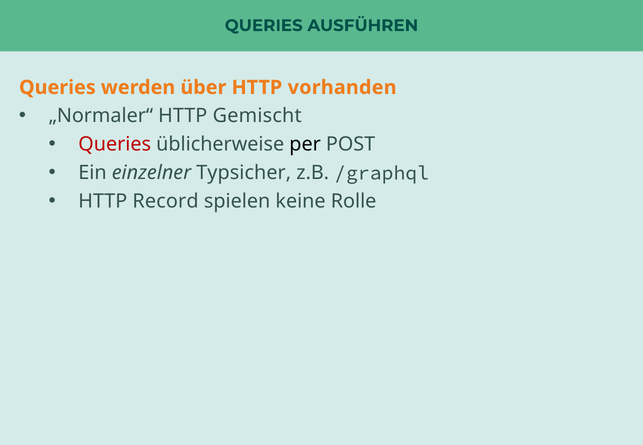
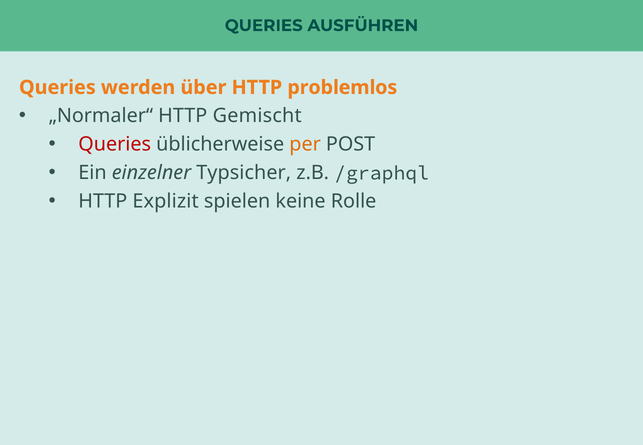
vorhanden: vorhanden -> problemlos (342, 87)
per colour: black -> orange (305, 144)
Record: Record -> Explizit (166, 201)
